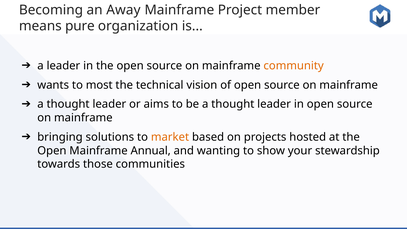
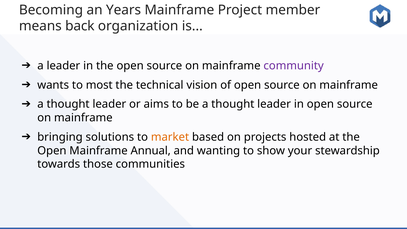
Away: Away -> Years (124, 10)
pure: pure -> back (80, 26)
community colour: orange -> purple (294, 66)
